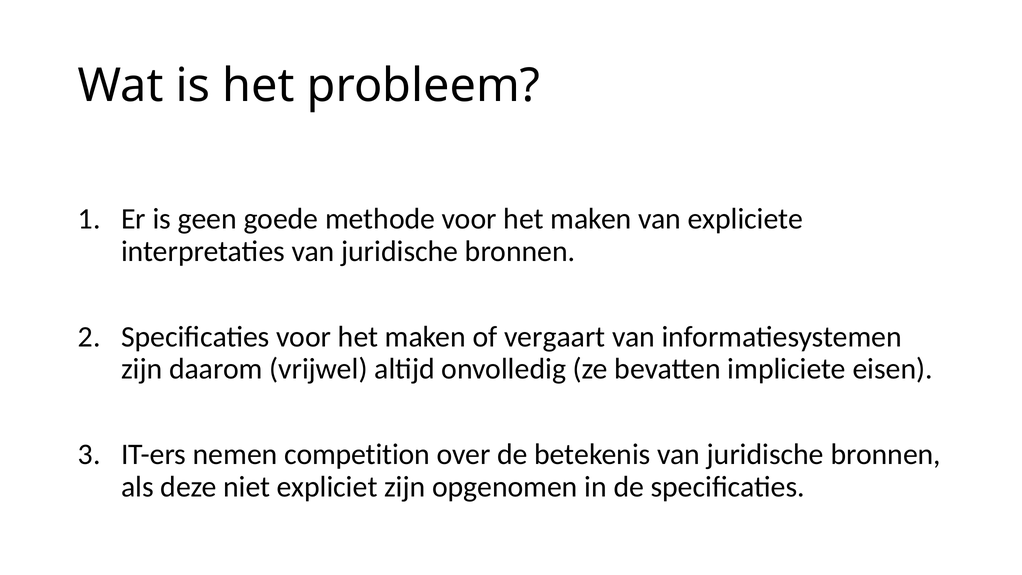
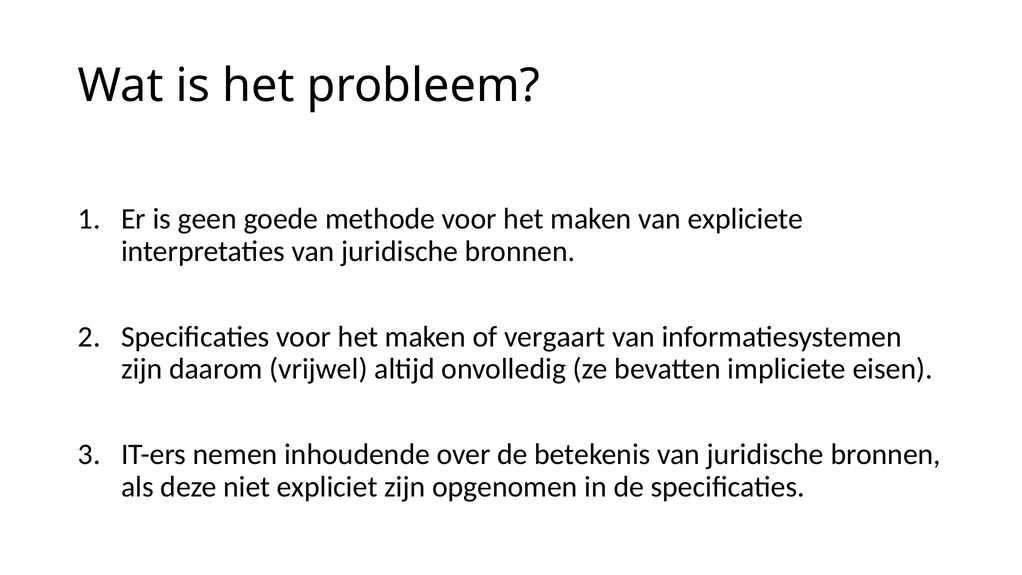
competition: competition -> inhoudende (357, 454)
